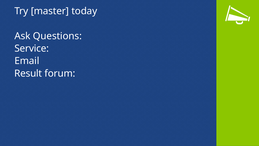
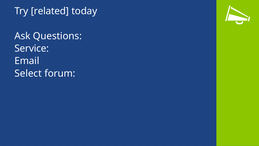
master: master -> related (50, 11)
Result: Result -> Select (28, 73)
